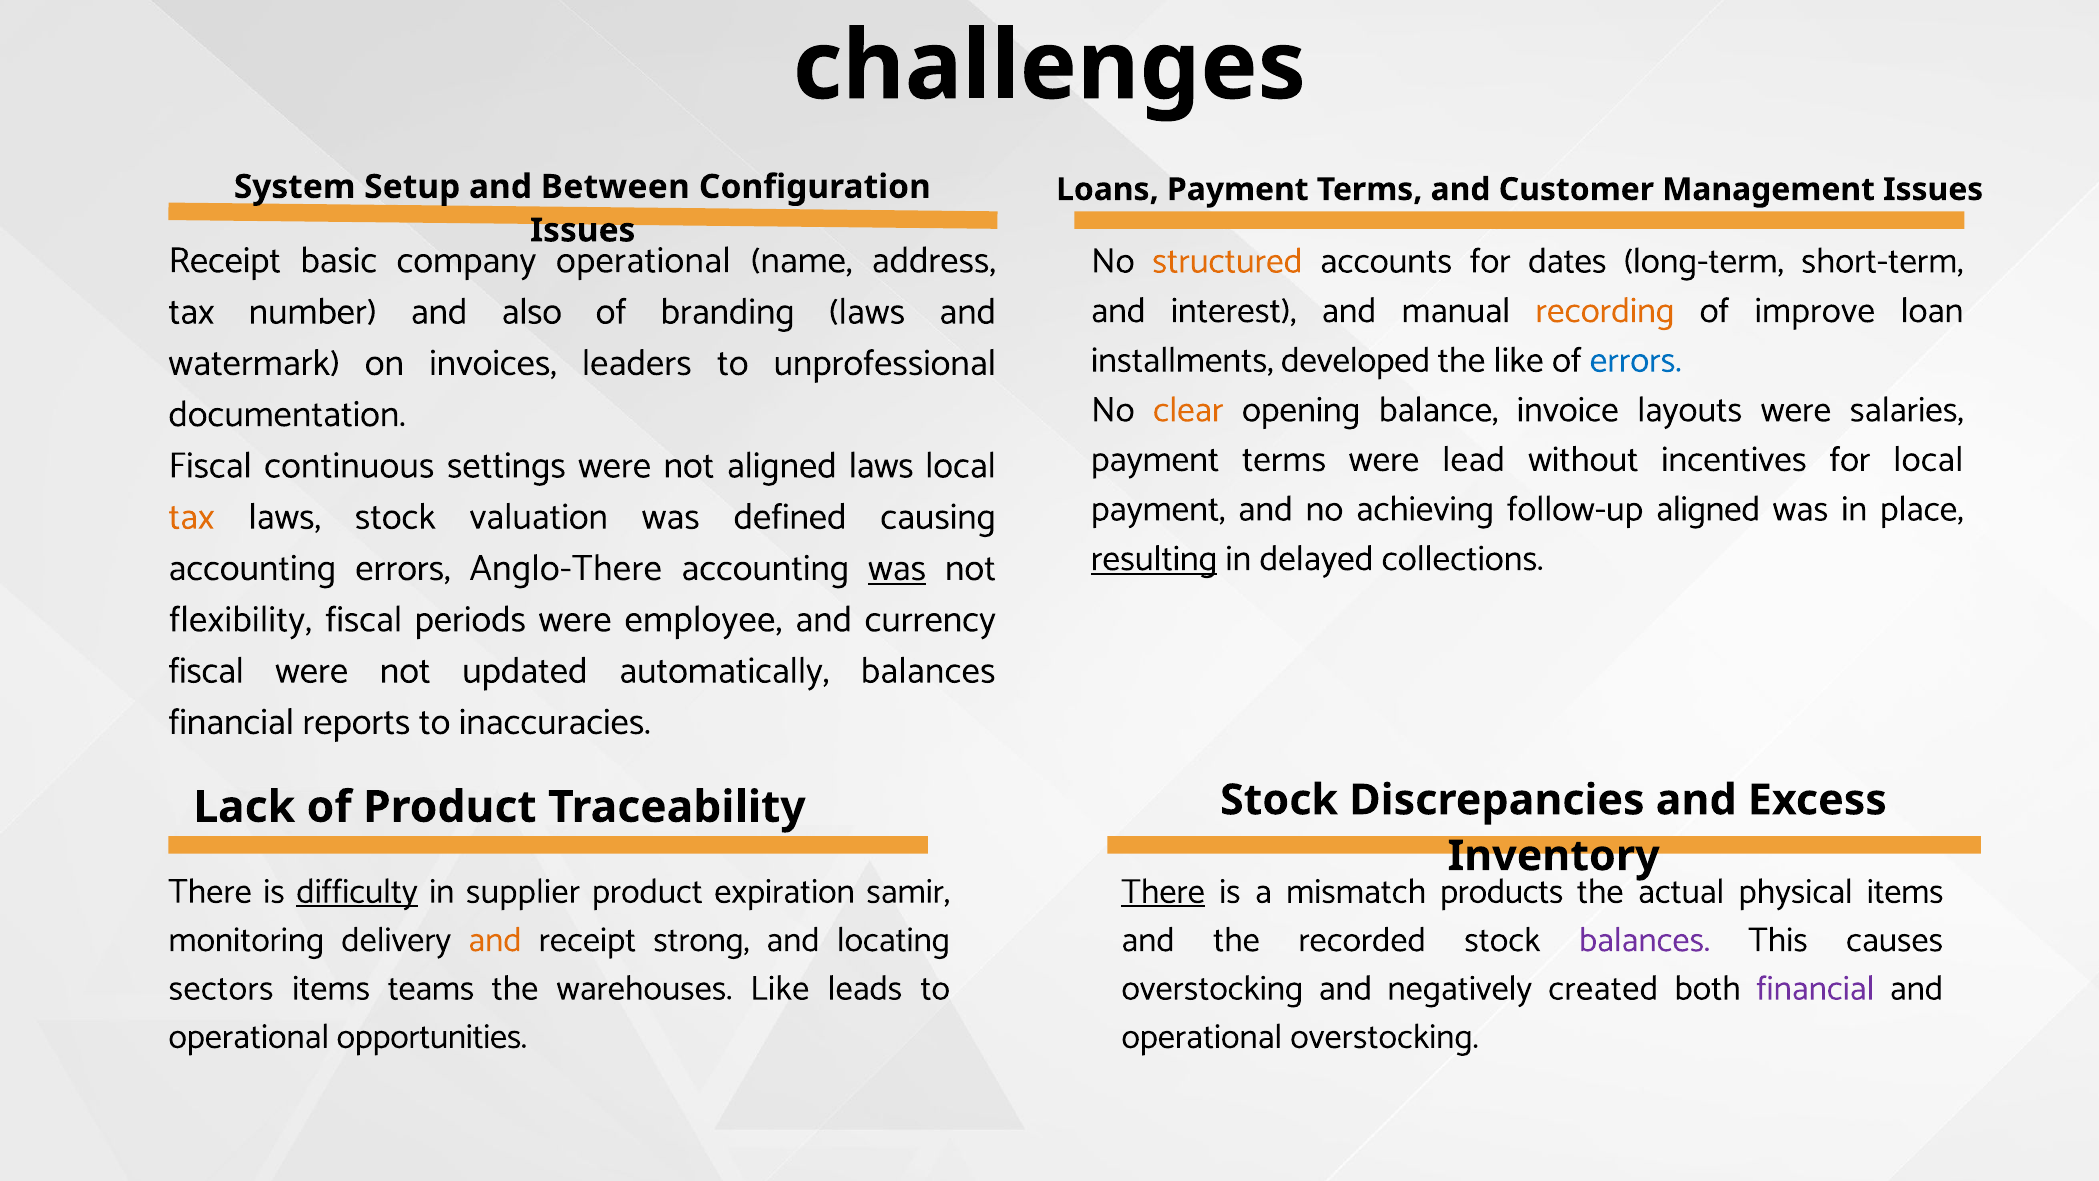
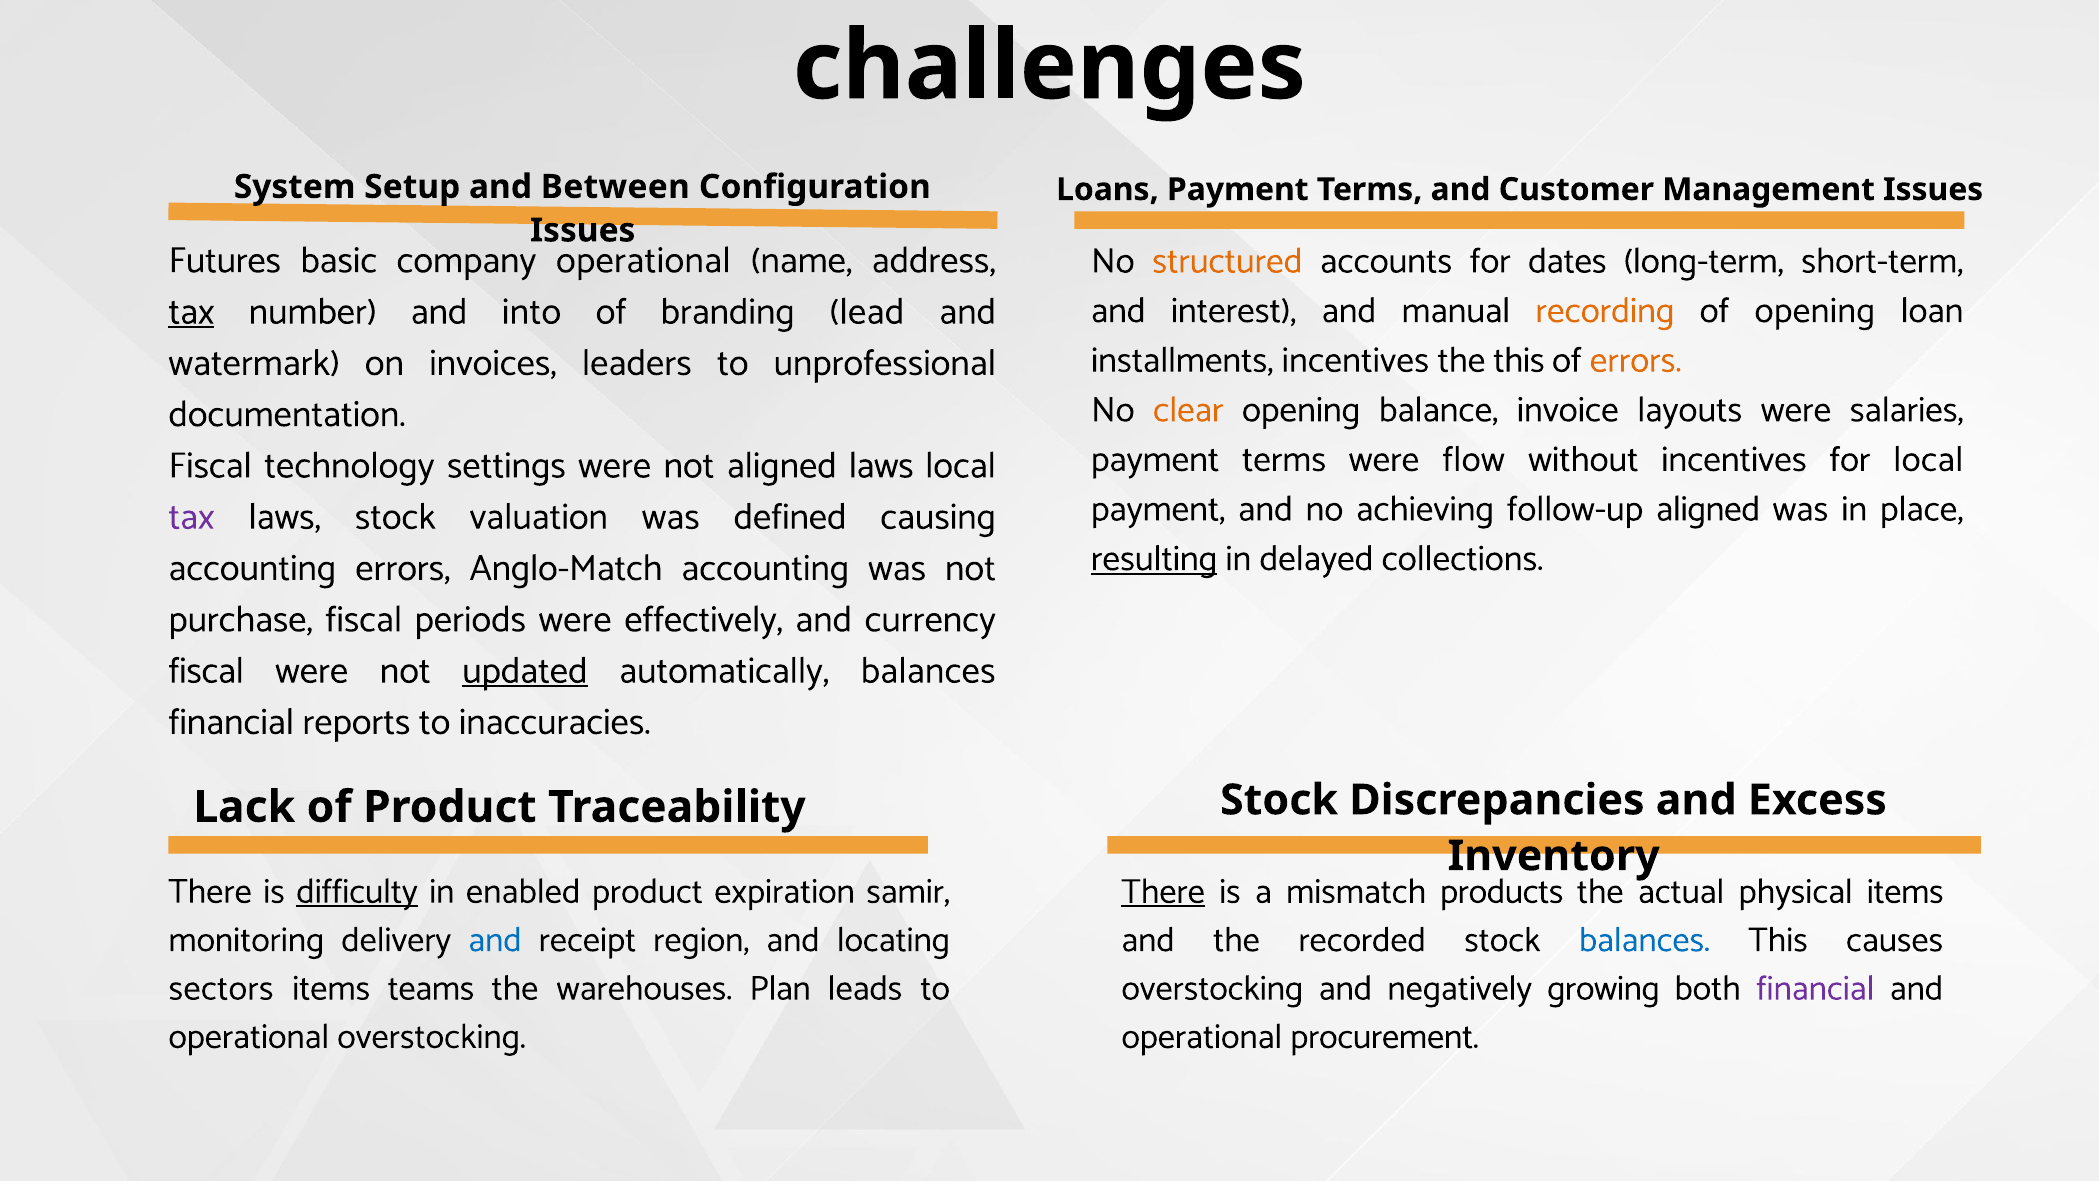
Receipt: Receipt -> Futures (225, 260)
of improve: improve -> opening (1815, 310)
tax underline: none -> present (191, 311)
also: also -> into (531, 311)
branding laws: laws -> lead (867, 311)
installments developed: developed -> incentives (1355, 360)
the like: like -> this (1519, 360)
errors colour: blue -> orange (1636, 360)
lead: lead -> flow (1474, 459)
continuous: continuous -> technology (349, 465)
tax colour: orange -> purple (191, 516)
Anglo-There: Anglo-There -> Anglo-Match (566, 568)
was underline: present -> none (897, 568)
flexibility: flexibility -> purchase (241, 619)
employee: employee -> effectively (704, 619)
updated underline: none -> present (525, 670)
supplier: supplier -> enabled (523, 891)
and colour: orange -> blue (495, 939)
strong: strong -> region (701, 939)
balances colour: purple -> blue (1644, 940)
warehouses Like: Like -> Plan (780, 988)
created: created -> growing (1604, 988)
operational opportunities: opportunities -> overstocking (431, 1036)
operational overstocking: overstocking -> procurement (1384, 1036)
